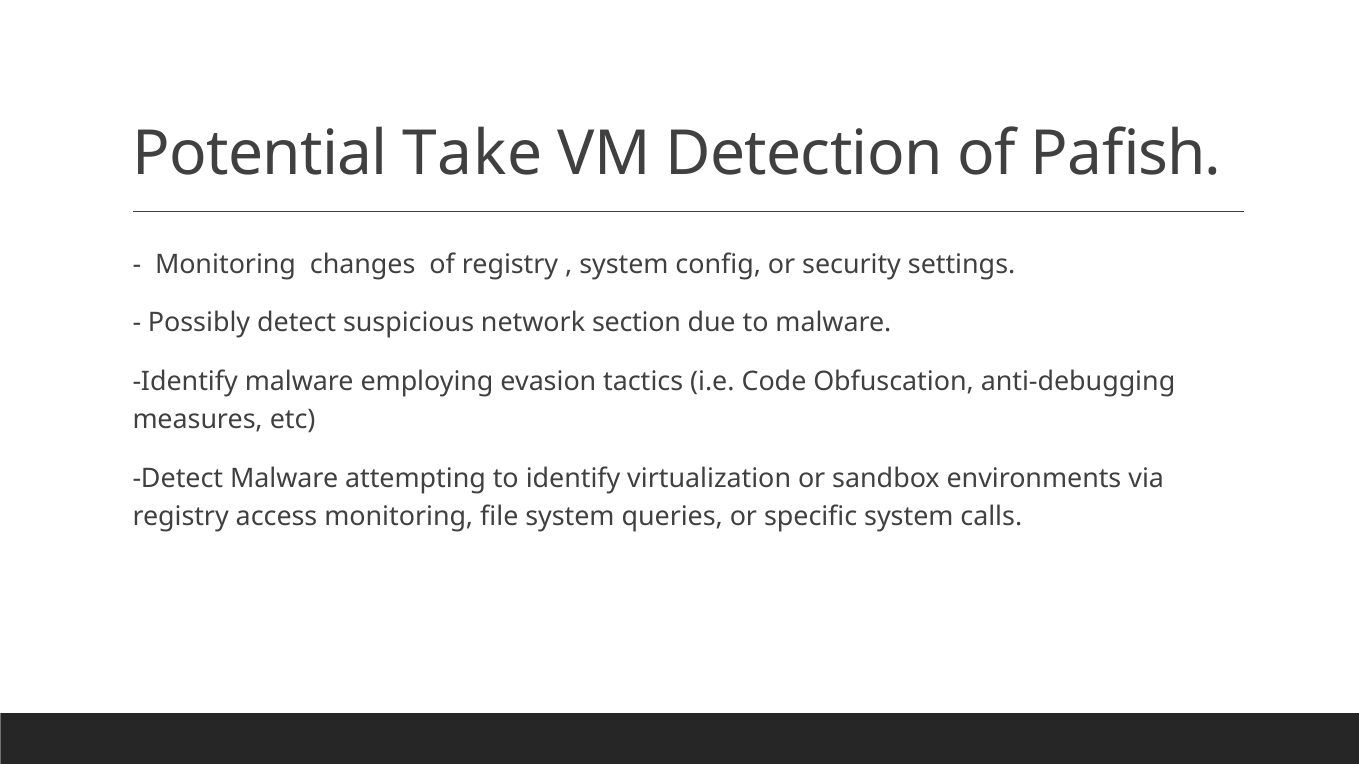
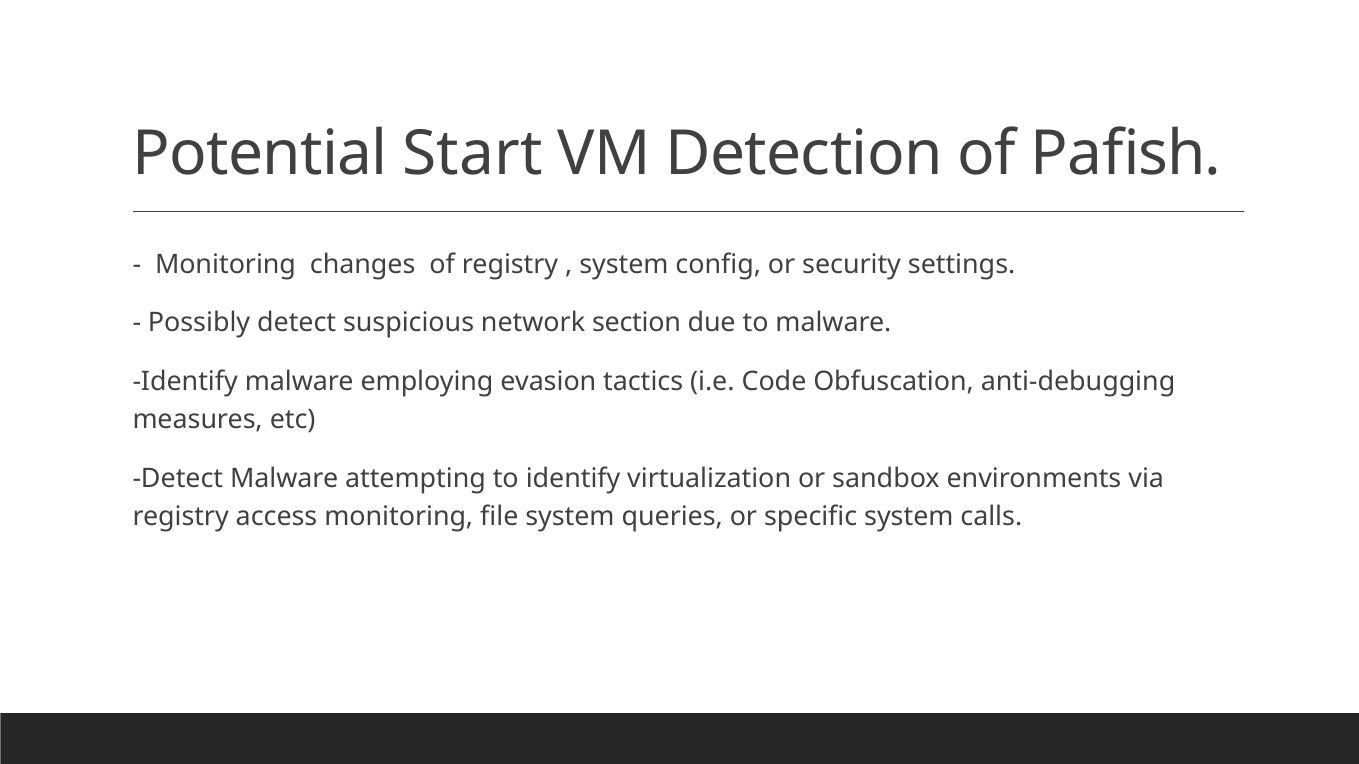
Take: Take -> Start (473, 155)
